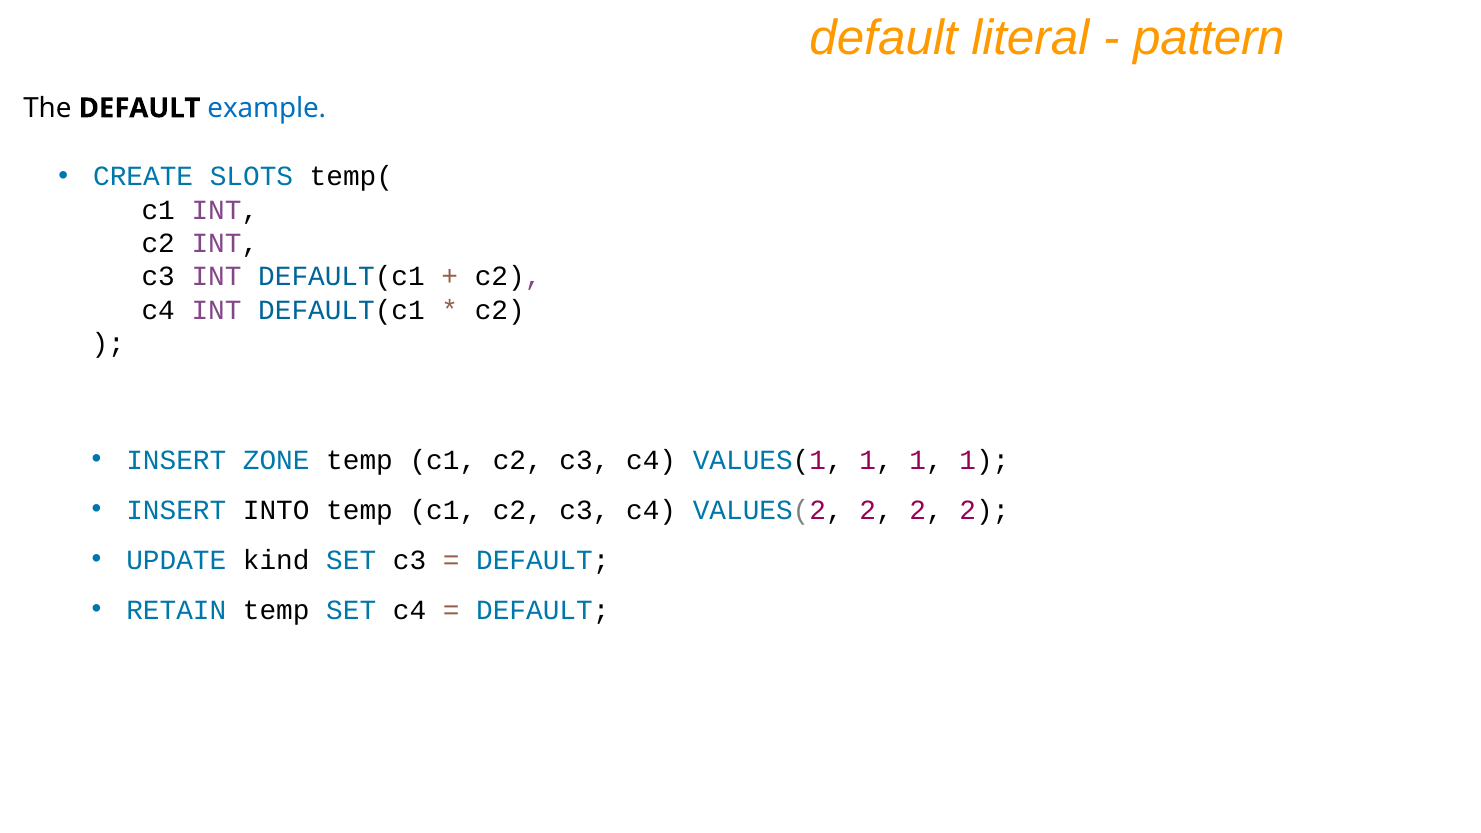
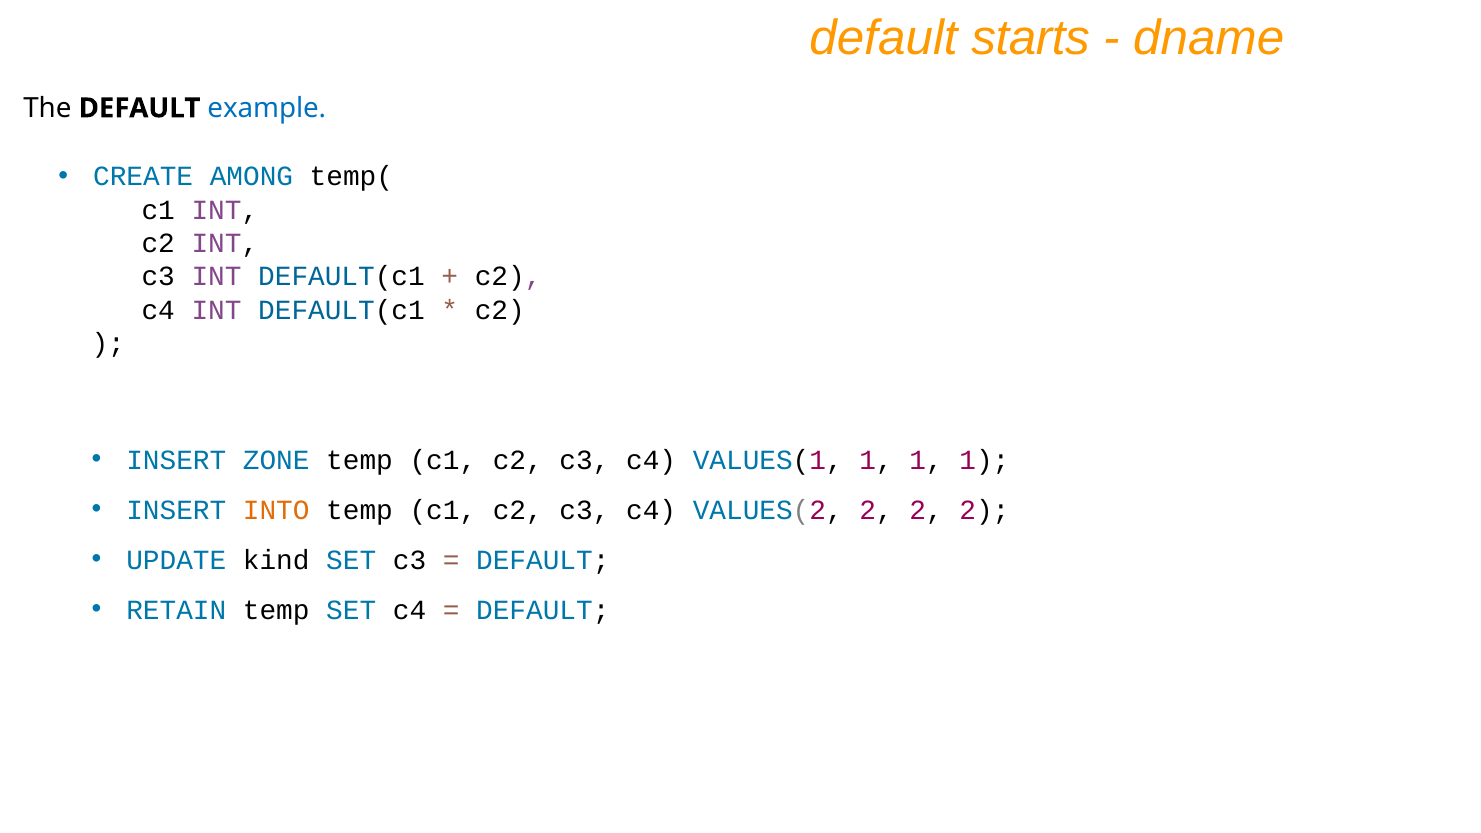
literal: literal -> starts (1031, 39)
pattern: pattern -> dname (1209, 39)
SLOTS: SLOTS -> AMONG (251, 177)
INTO colour: black -> orange (276, 510)
